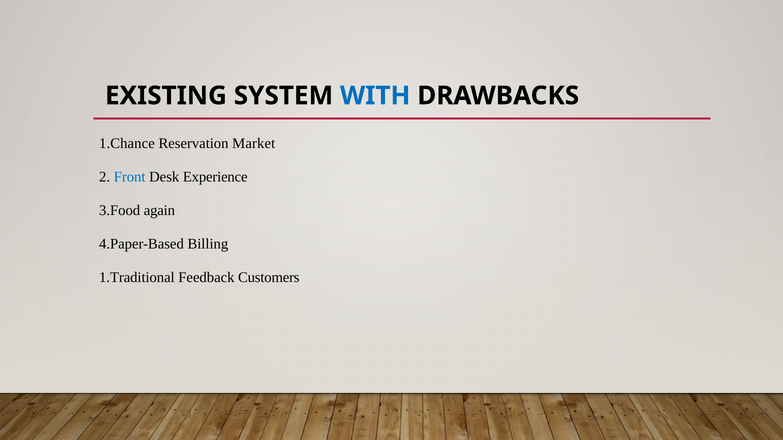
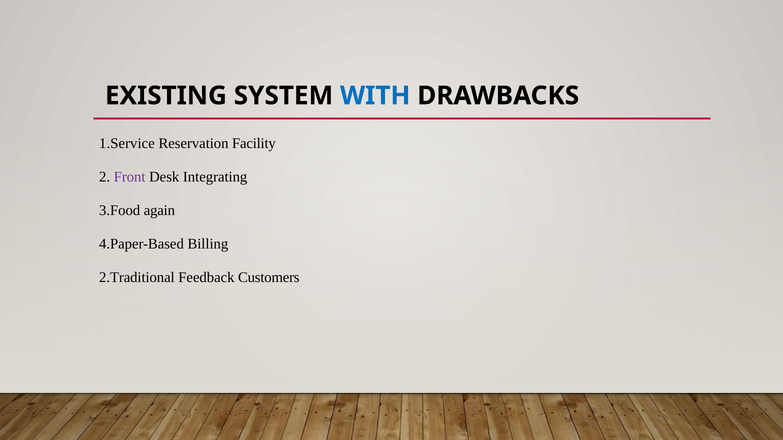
1.Chance: 1.Chance -> 1.Service (127, 143)
Market: Market -> Facility (254, 143)
Front colour: blue -> purple (130, 177)
Experience: Experience -> Integrating (215, 177)
1.Traditional: 1.Traditional -> 2.Traditional (137, 278)
